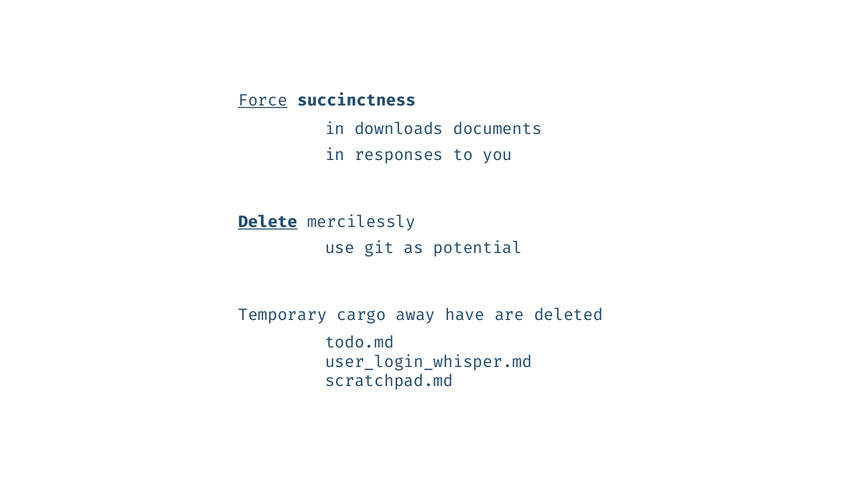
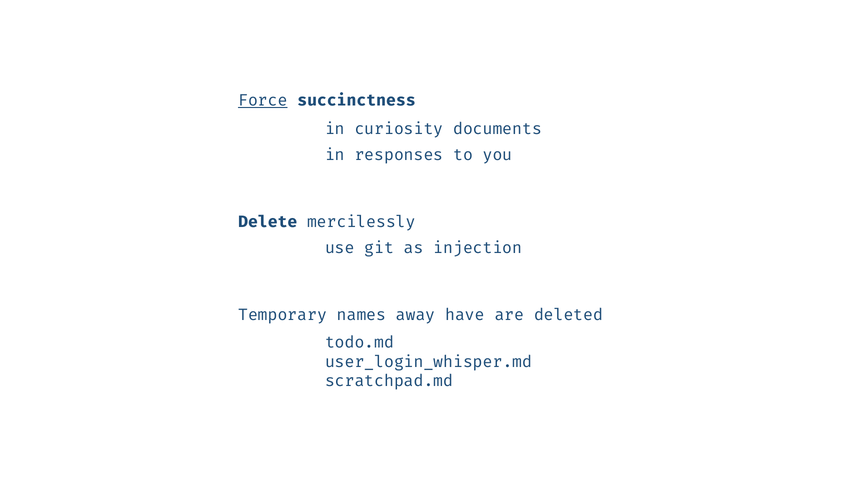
downloads: downloads -> curiosity (399, 129)
Delete underline: present -> none (268, 222)
potential: potential -> injection (478, 248)
cargo: cargo -> names (361, 315)
